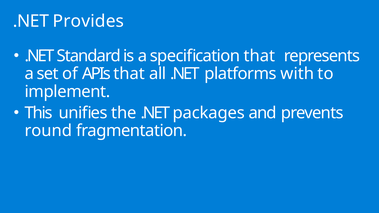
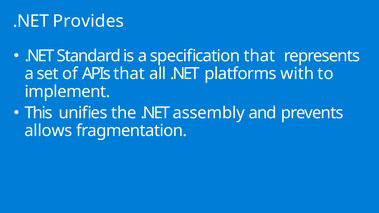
packages: packages -> assembly (209, 113)
round: round -> allows (48, 131)
